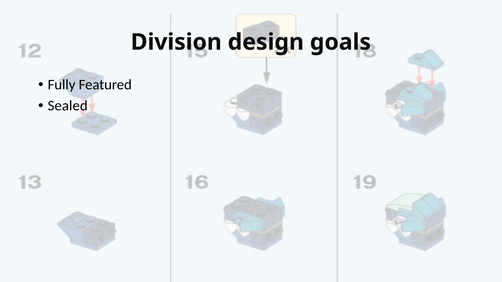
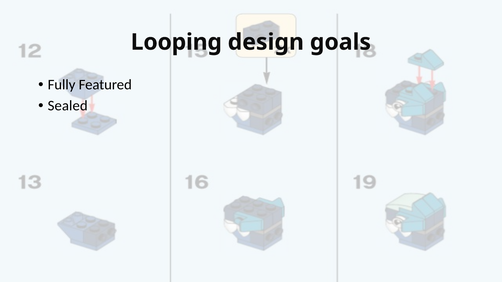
Division: Division -> Looping (176, 42)
